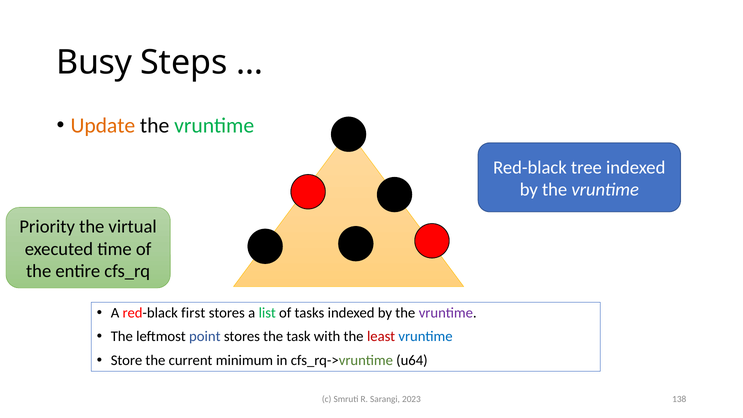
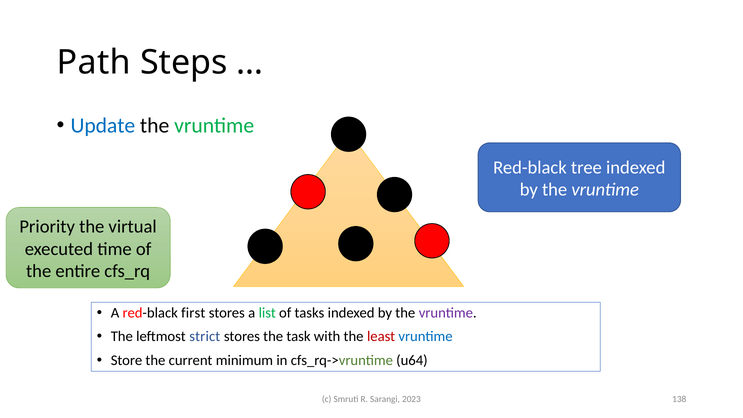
Busy: Busy -> Path (94, 62)
Update colour: orange -> blue (103, 126)
point: point -> strict (205, 336)
